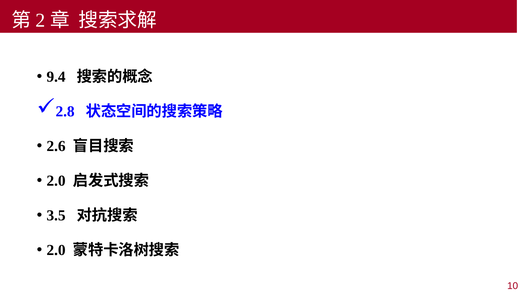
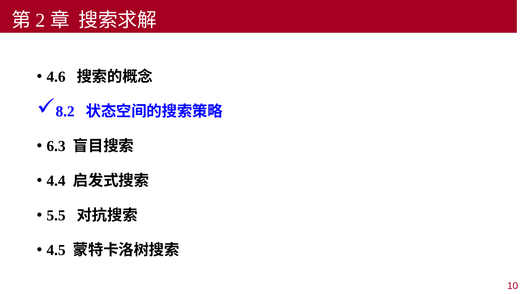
9.4: 9.4 -> 4.6 (56, 77)
2.8: 2.8 -> 8.2 (65, 111)
2.6: 2.6 -> 6.3 (56, 146)
2.0: 2.0 -> 4.4 (56, 181)
3.5: 3.5 -> 5.5 (56, 215)
2.0: 2.0 -> 4.5 (56, 250)
